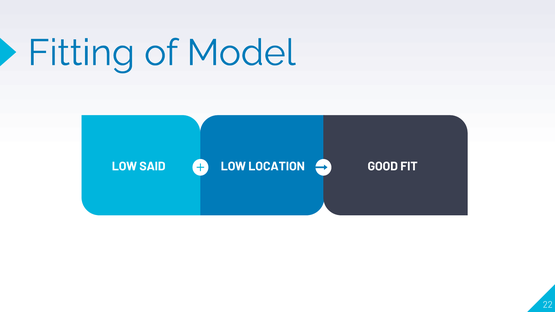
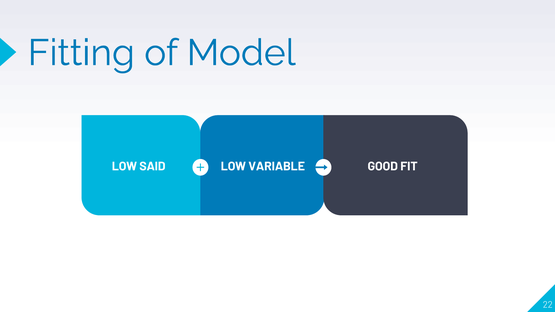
LOCATION: LOCATION -> VARIABLE (277, 167)
